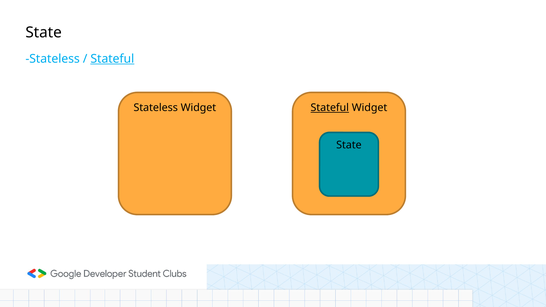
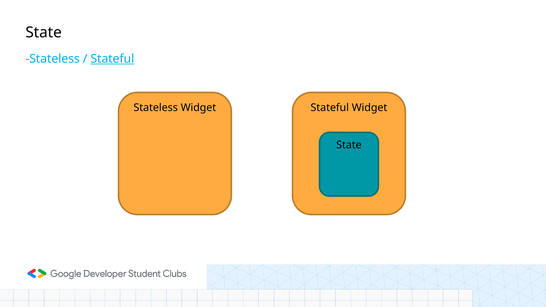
Stateful underline: present -> none (330, 108)
